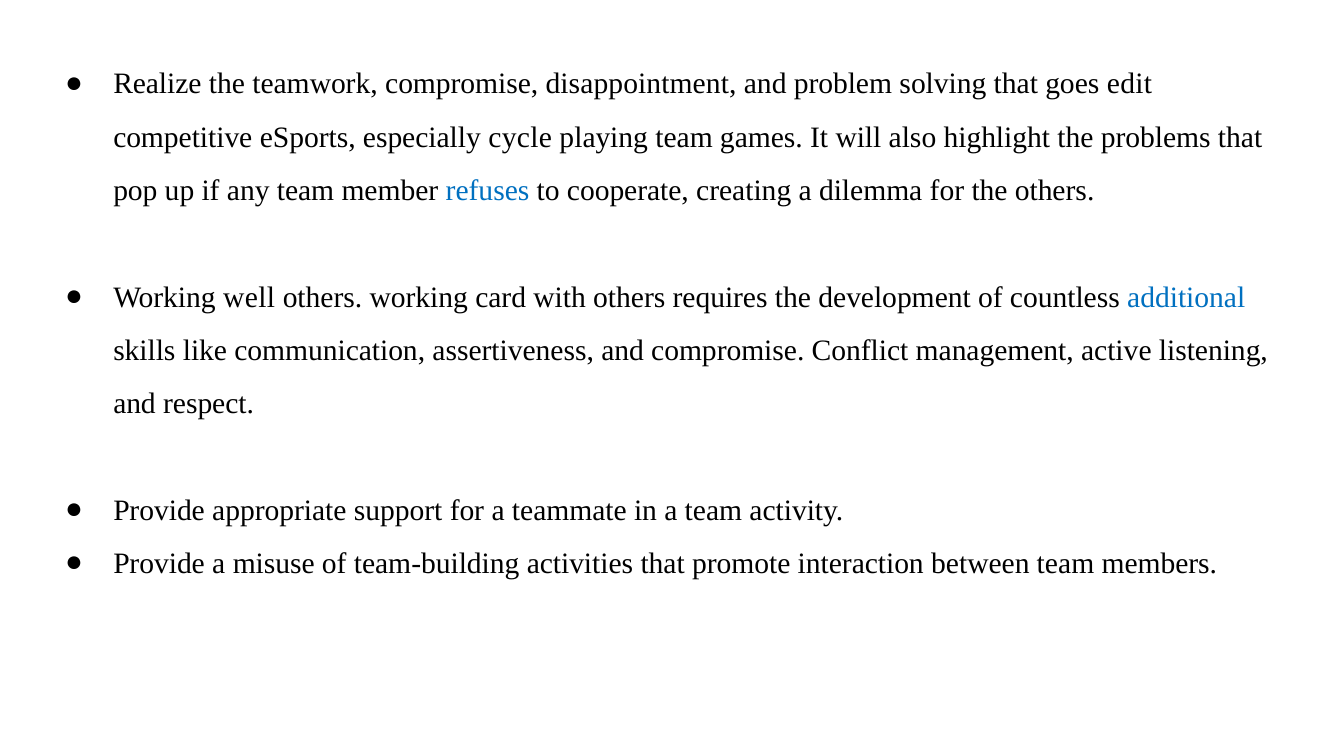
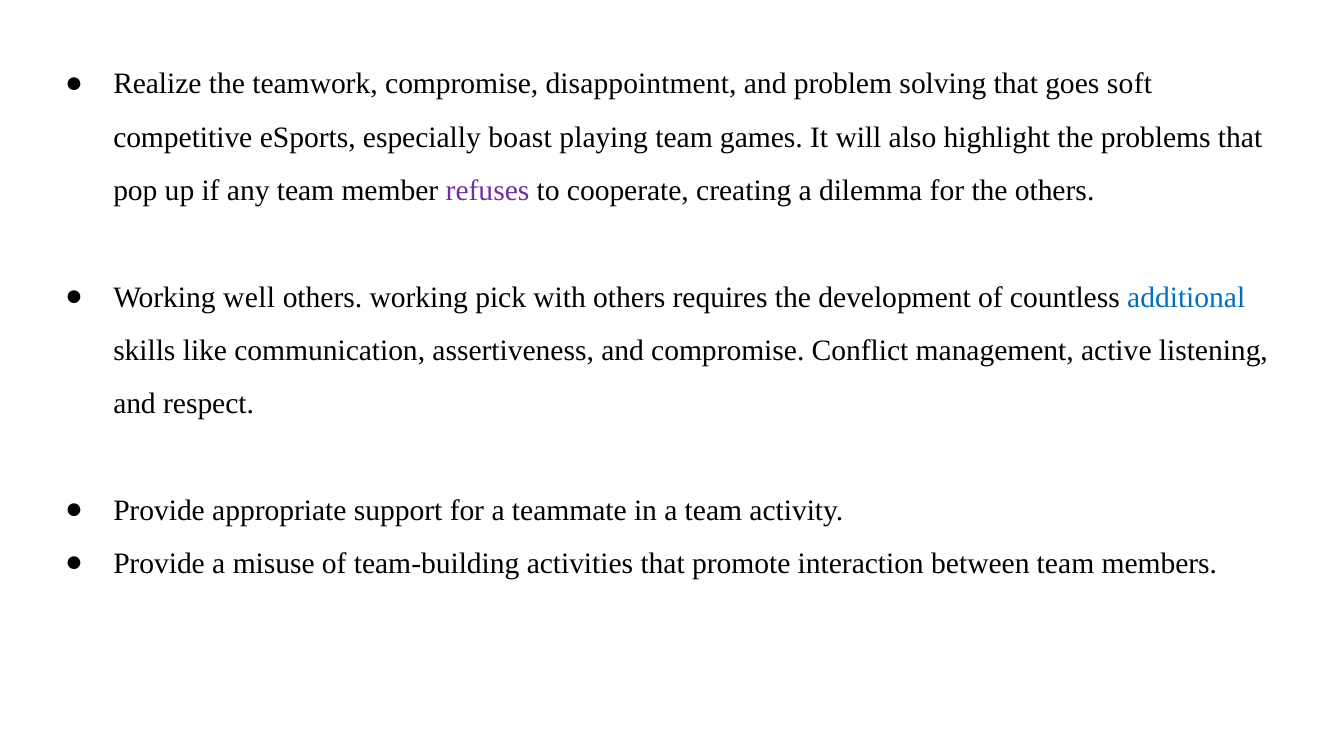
edit: edit -> soft (1129, 84)
cycle: cycle -> boast (520, 137)
refuses colour: blue -> purple (488, 191)
card: card -> pick (501, 297)
